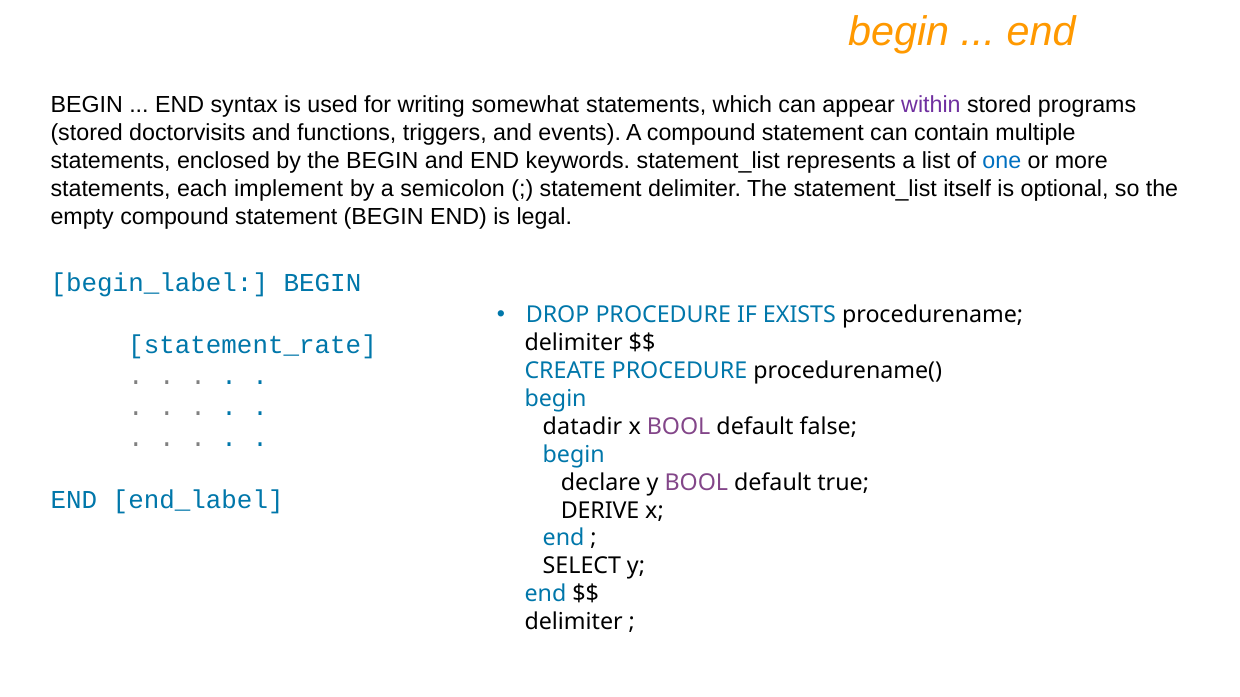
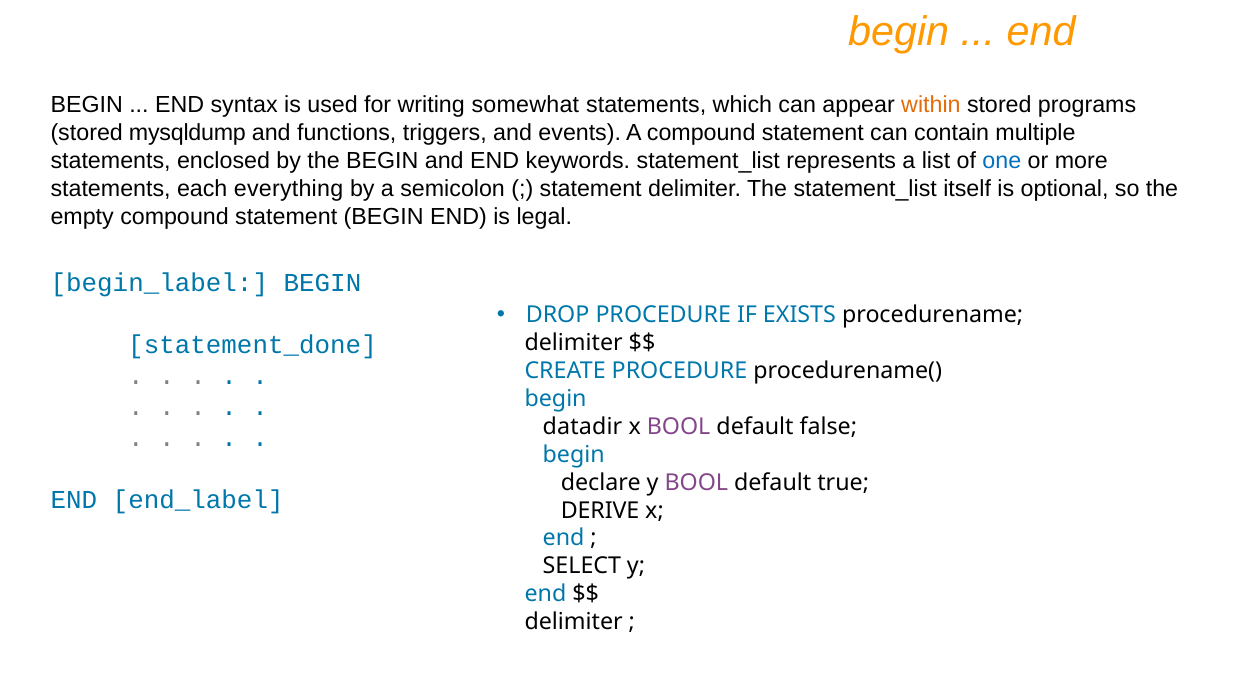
within colour: purple -> orange (931, 105)
doctorvisits: doctorvisits -> mysqldump (187, 133)
implement: implement -> everything (289, 189)
statement_rate: statement_rate -> statement_done (252, 345)
